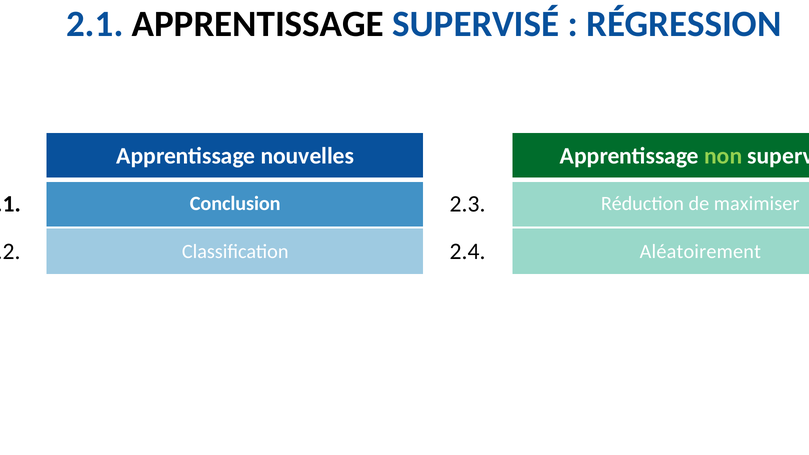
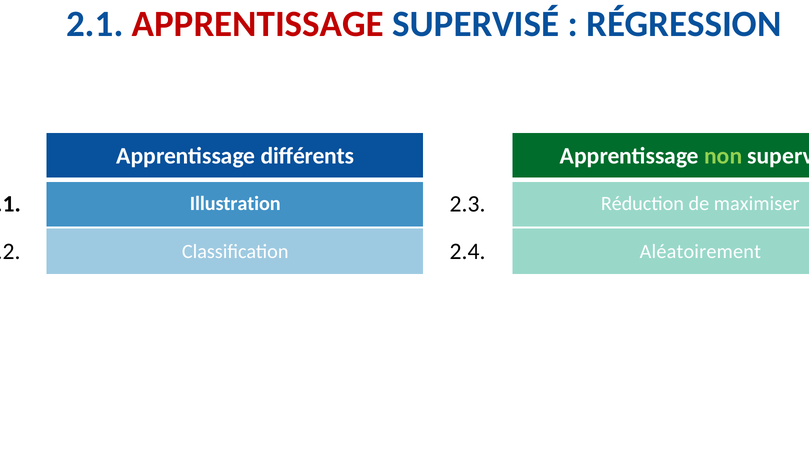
APPRENTISSAGE colour: black -> red (258, 24)
nouvelles: nouvelles -> différents (307, 156)
Conclusion: Conclusion -> Illustration (235, 204)
